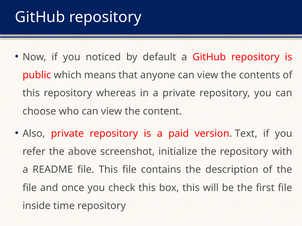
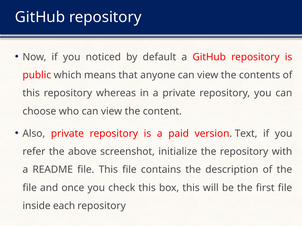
time: time -> each (64, 206)
